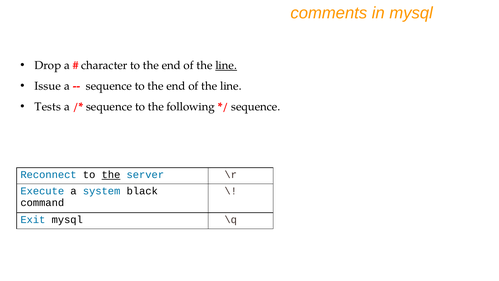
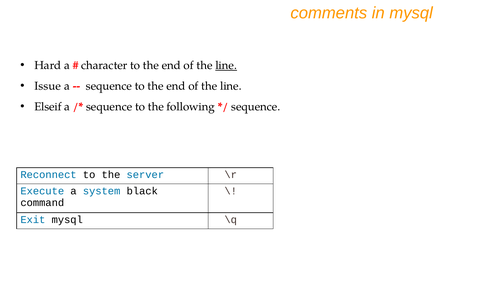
Drop: Drop -> Hard (48, 65)
Tests: Tests -> Elseif (48, 106)
the underline: present -> none (111, 175)
